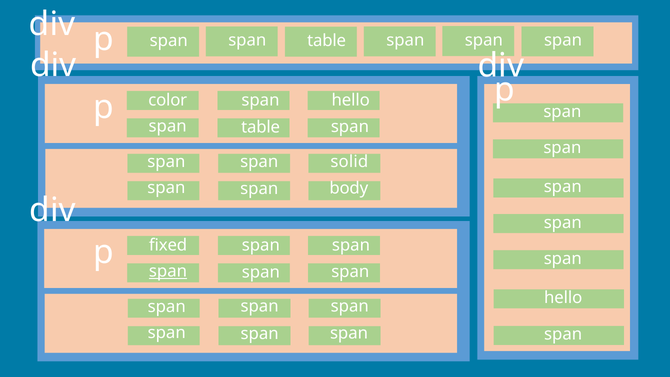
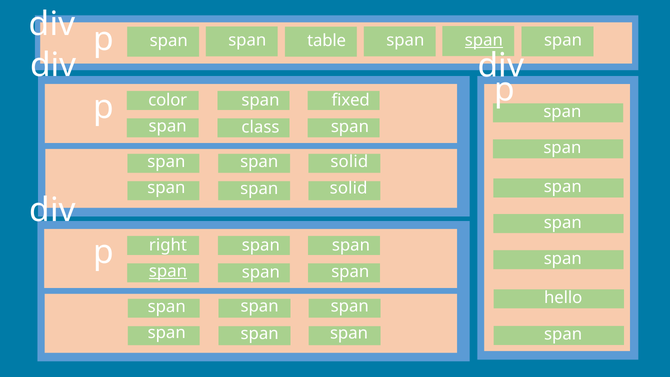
span underline: none -> present (484, 40)
hello: hello -> fixed (351, 100)
table: table -> class (261, 127)
body: body -> solid (349, 188)
fixed: fixed -> right (168, 245)
